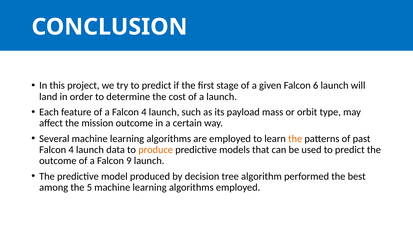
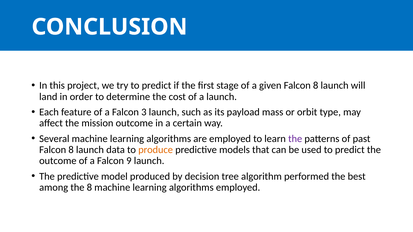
given Falcon 6: 6 -> 8 (316, 86)
a Falcon 4: 4 -> 3 (144, 112)
the colour: orange -> purple (295, 139)
4: 4 -> 8 (71, 150)
the 5: 5 -> 8 (89, 188)
